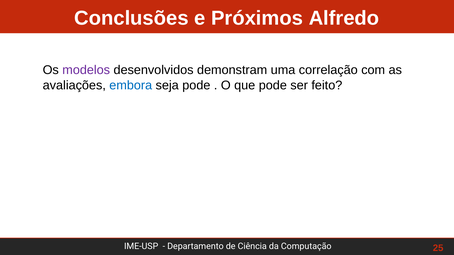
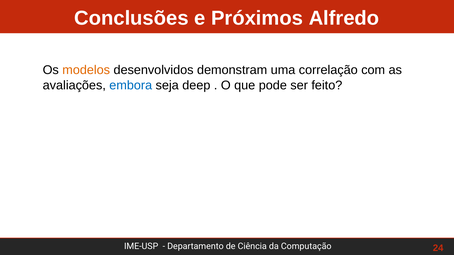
modelos colour: purple -> orange (86, 70)
seja pode: pode -> deep (196, 85)
25: 25 -> 24 (438, 249)
